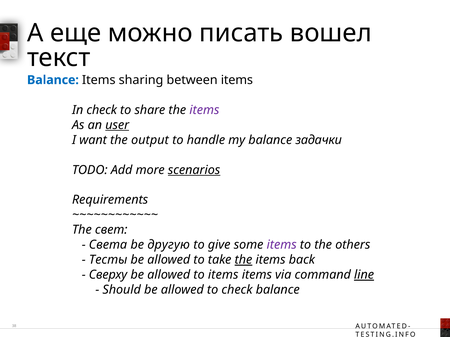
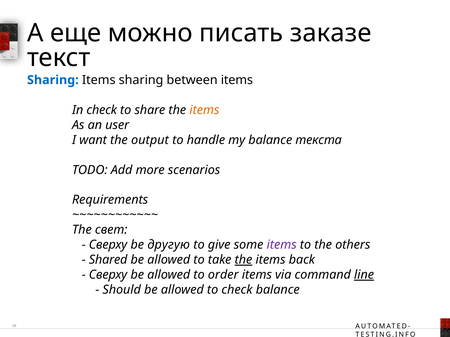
вошел: вошел -> заказе (331, 33)
Balance: Balance -> Sharing (53, 80)
items colour: purple -> orange (204, 110)
user underline: present -> none (117, 125)
задачки: задачки -> текста (319, 140)
scenarios underline: present -> none (194, 170)
Света: Света -> Сверху (108, 245)
Тесты: Тесты -> Shared (108, 260)
to items: items -> order (223, 275)
